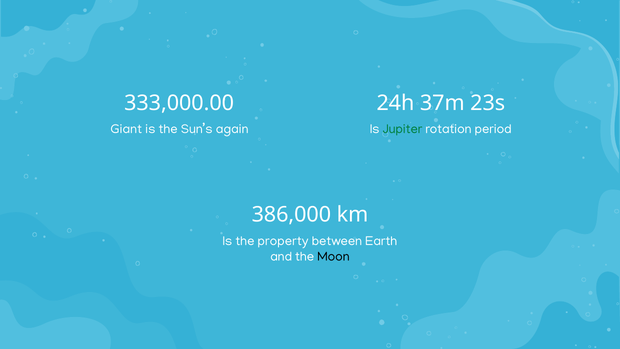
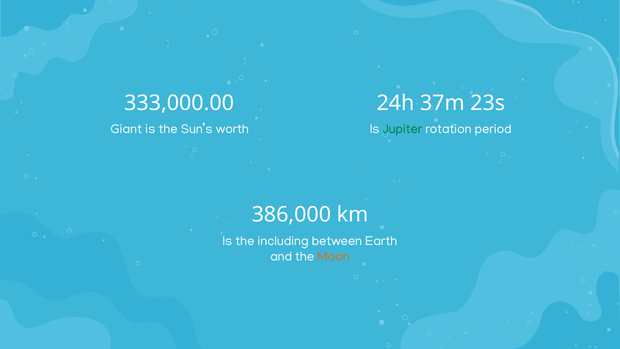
again: again -> worth (232, 129)
property: property -> including (283, 241)
Moon colour: black -> orange (333, 256)
